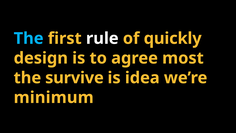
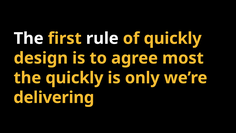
The colour: light blue -> white (29, 38)
the survive: survive -> quickly (74, 78)
idea: idea -> only (142, 78)
minimum: minimum -> delivering (54, 97)
